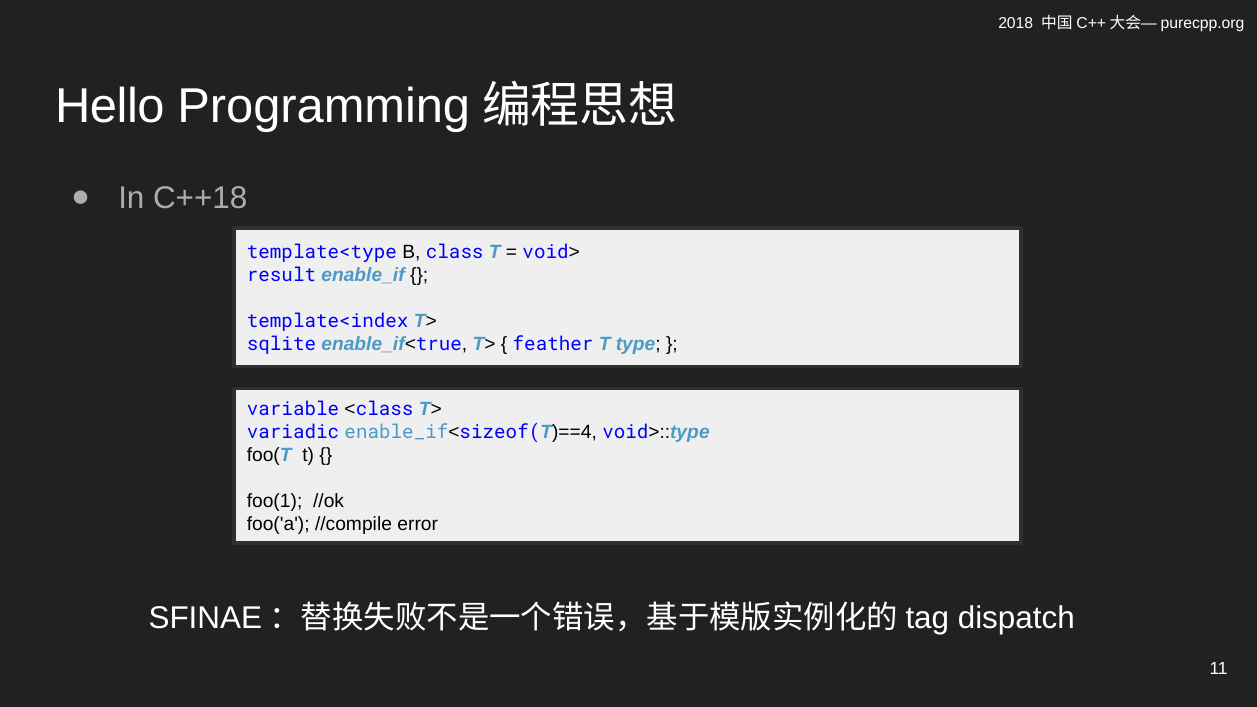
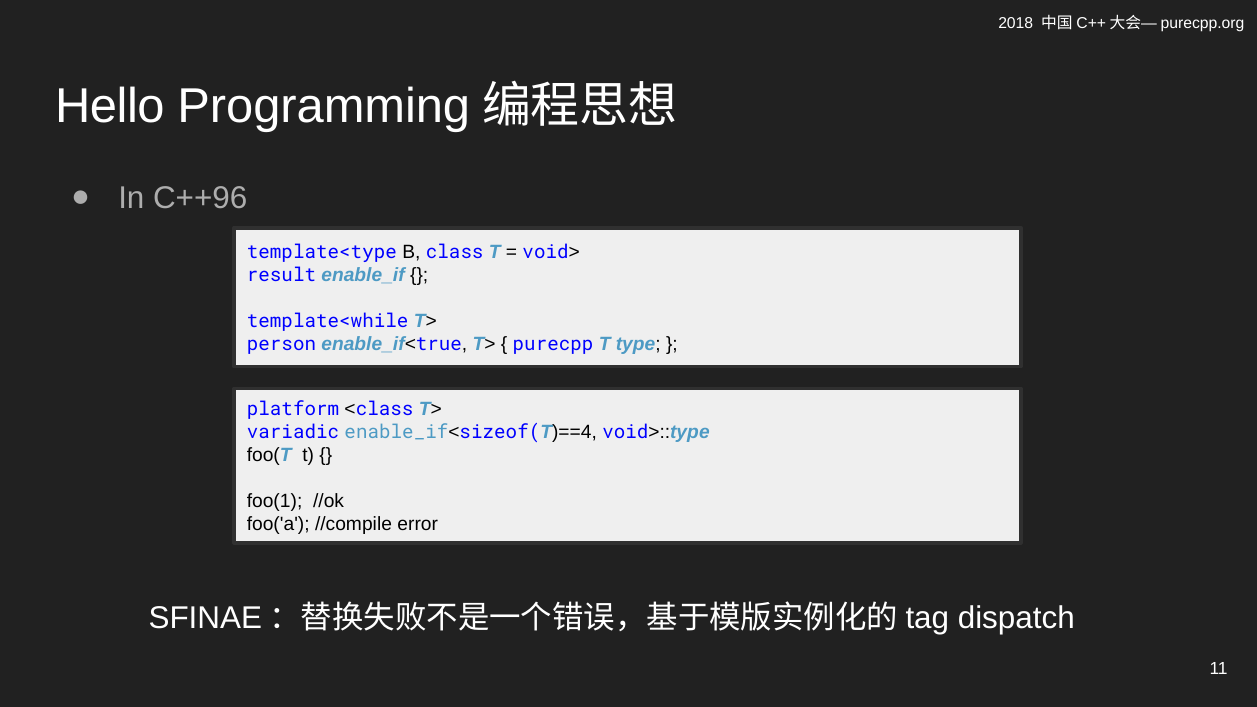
C++18: C++18 -> C++96 (200, 198)
template<index: template<index -> template<while (328, 321)
sqlite: sqlite -> person (281, 345)
feather: feather -> purecpp (553, 345)
variable: variable -> platform (293, 409)
